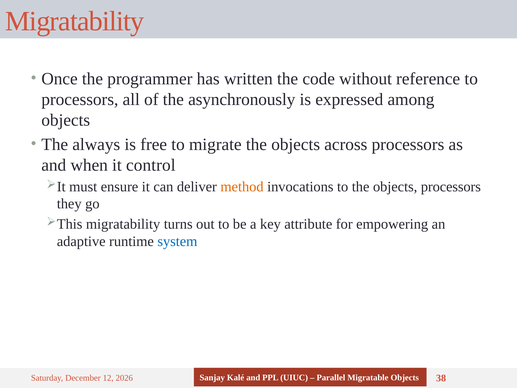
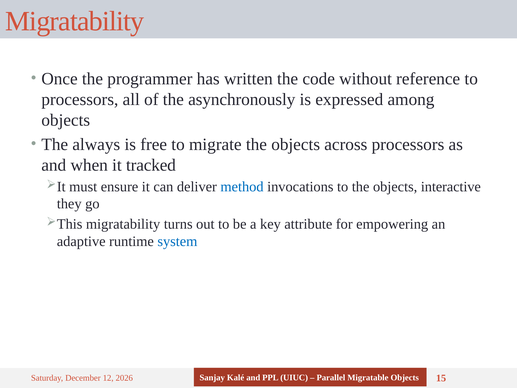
control: control -> tracked (151, 165)
method colour: orange -> blue (242, 187)
objects processors: processors -> interactive (451, 187)
38: 38 -> 15 (441, 378)
